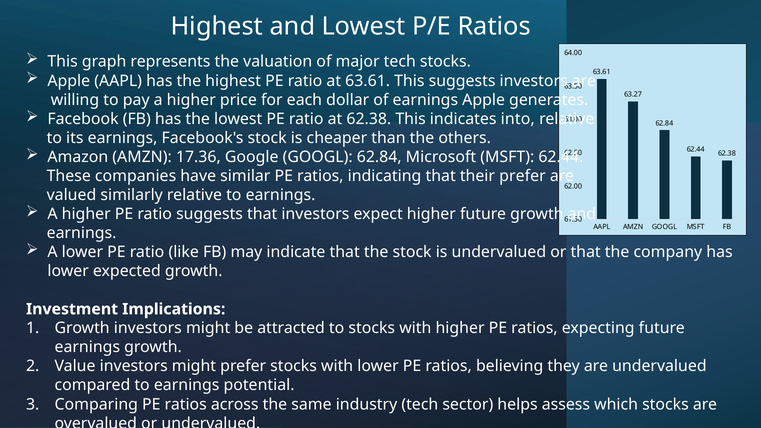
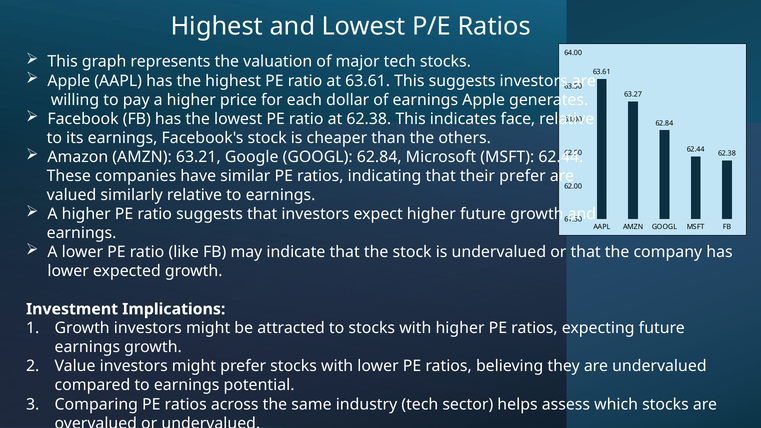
into: into -> face (518, 119)
17.36: 17.36 -> 63.21 (198, 157)
